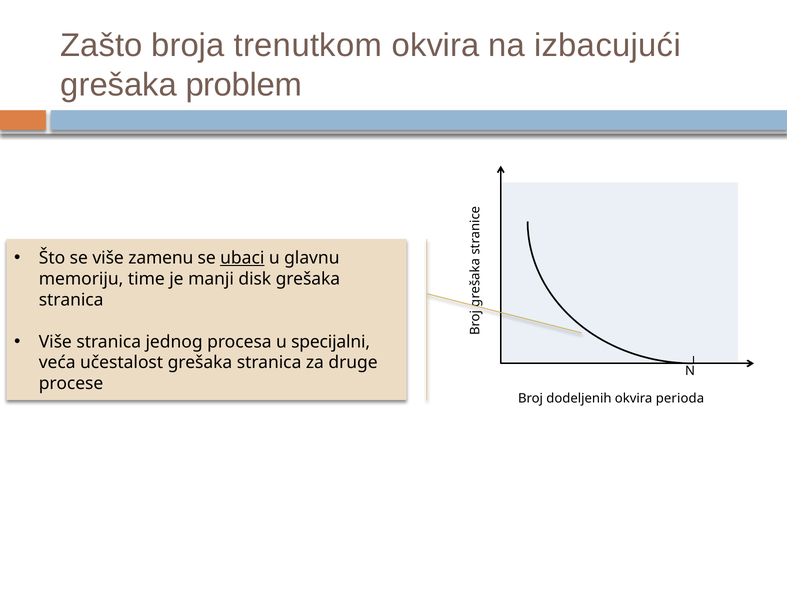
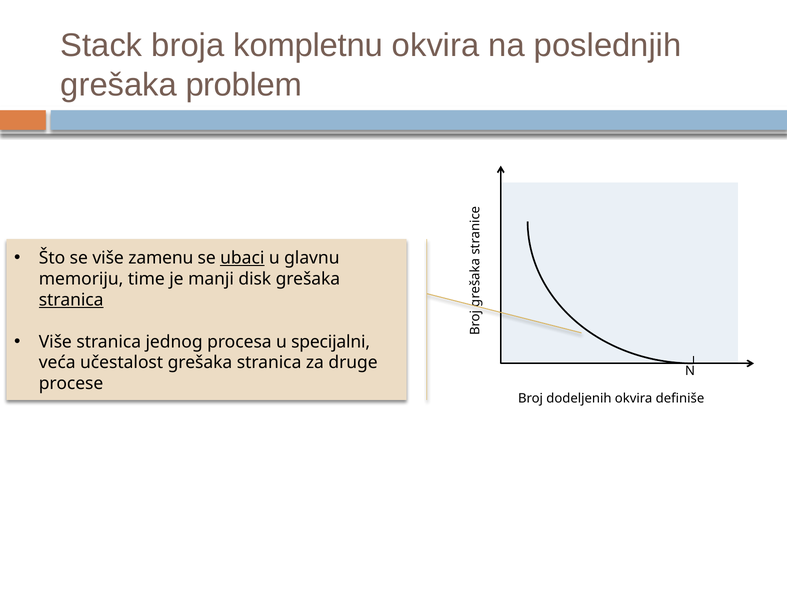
Zašto: Zašto -> Stack (101, 45)
trenutkom: trenutkom -> kompletnu (308, 45)
izbacujući: izbacujući -> poslednjih (608, 45)
stranica underline: none -> present (71, 300)
perioda: perioda -> definiše (680, 399)
